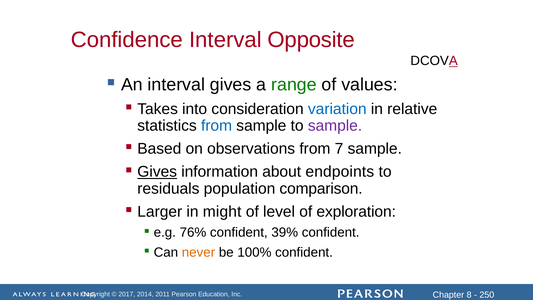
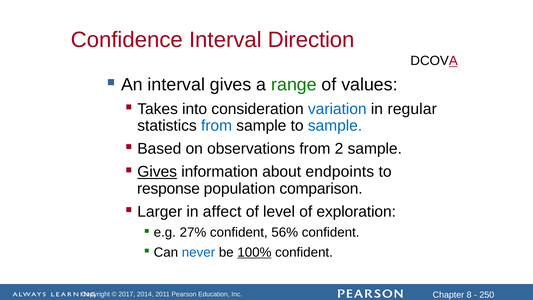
Opposite: Opposite -> Direction (311, 40)
relative: relative -> regular (412, 109)
sample colour: purple -> blue (335, 126)
7: 7 -> 2 (339, 149)
residuals: residuals -> response (168, 188)
might: might -> affect (222, 212)
76%: 76% -> 27% (193, 232)
39%: 39% -> 56% (285, 232)
never colour: orange -> blue (198, 252)
100% underline: none -> present (254, 252)
